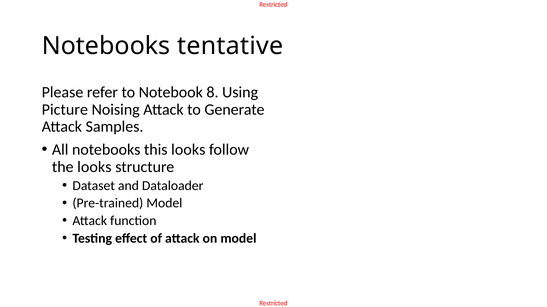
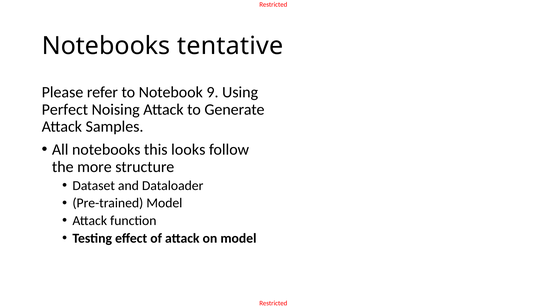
8: 8 -> 9 (213, 92)
Picture: Picture -> Perfect (65, 110)
the looks: looks -> more (94, 167)
